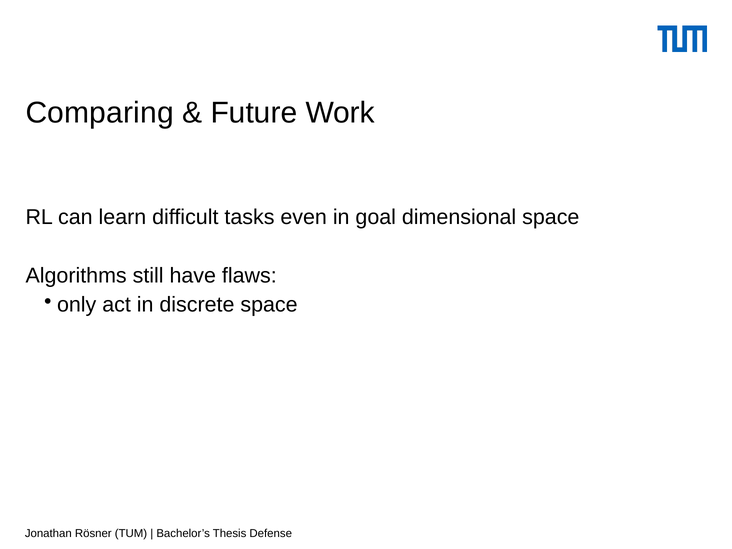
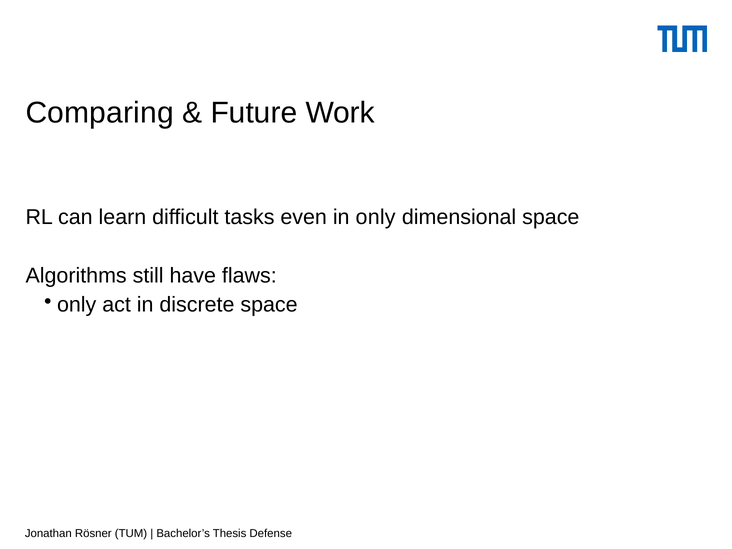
in goal: goal -> only (376, 217)
